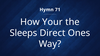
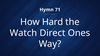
Your: Your -> Hard (53, 22)
Sleeps: Sleeps -> Watch (23, 33)
